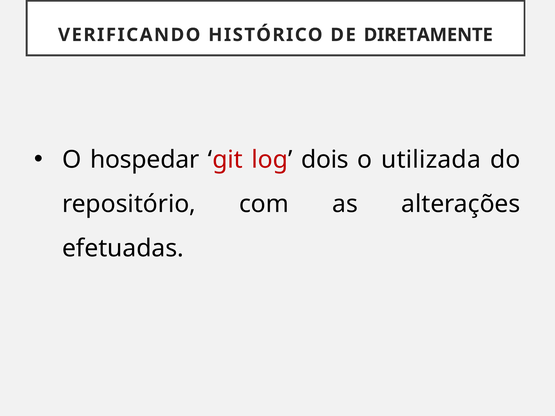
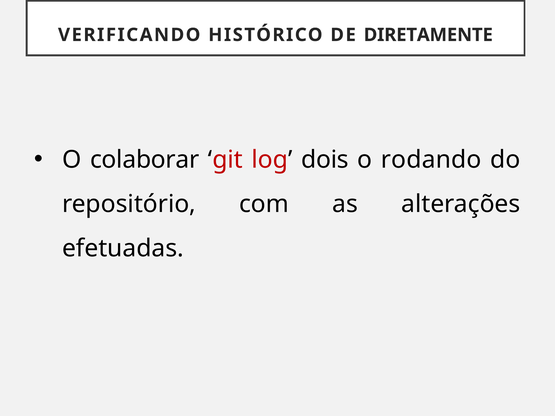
hospedar: hospedar -> colaborar (145, 160)
utilizada: utilizada -> rodando (431, 160)
